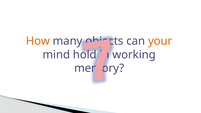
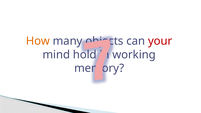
your colour: orange -> red (160, 41)
